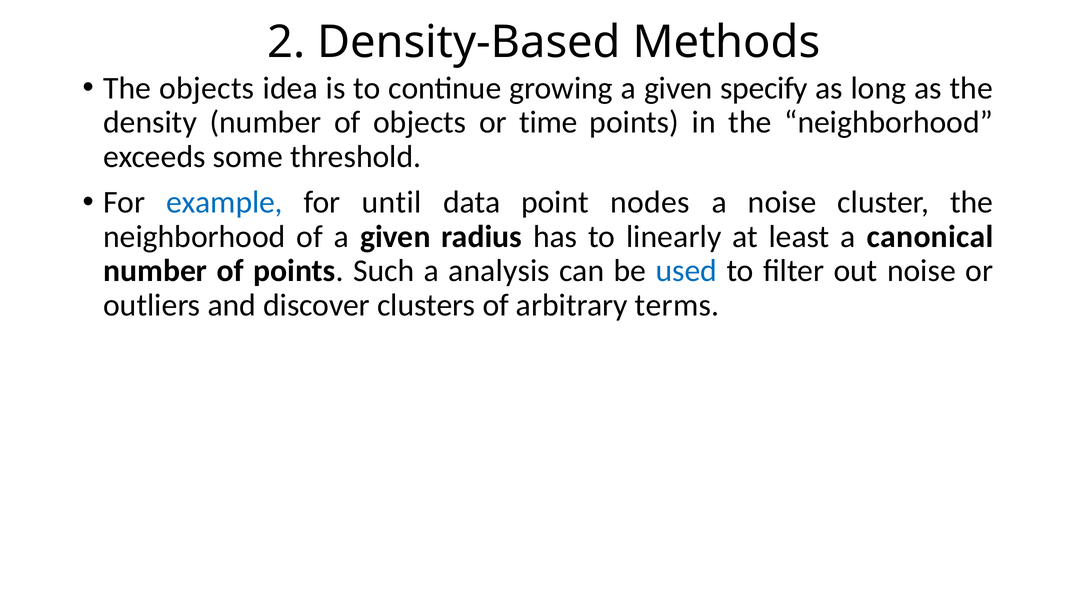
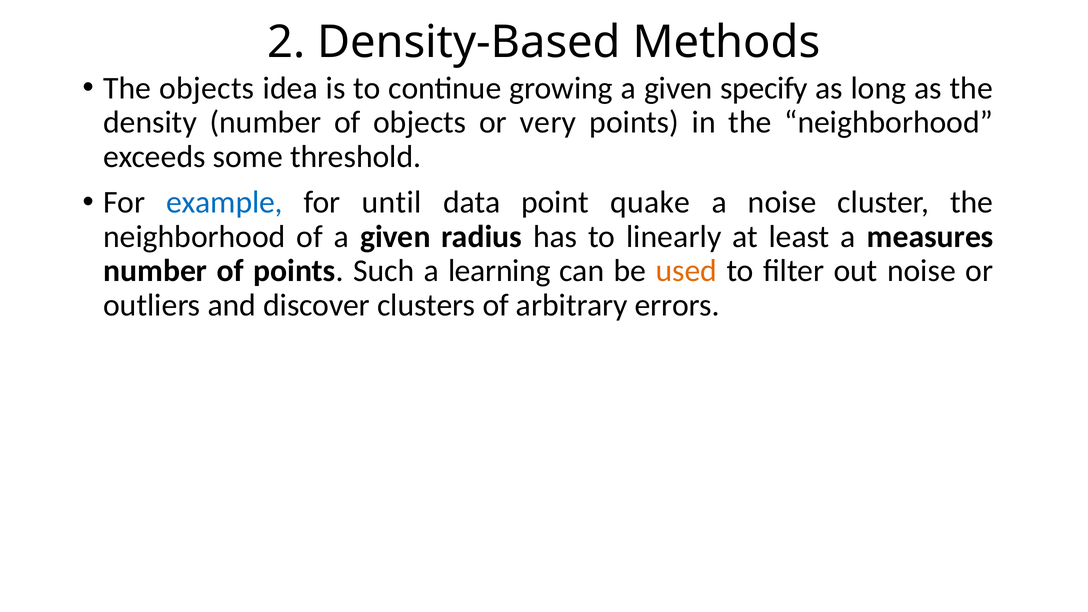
time: time -> very (548, 122)
nodes: nodes -> quake (650, 202)
canonical: canonical -> measures (930, 237)
analysis: analysis -> learning (499, 271)
used colour: blue -> orange (686, 271)
terms: terms -> errors (677, 305)
